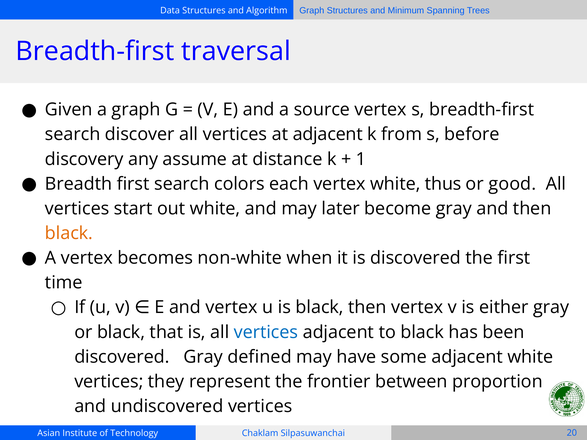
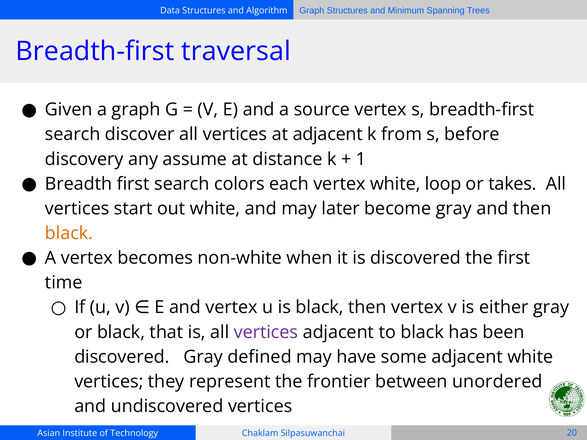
thus: thus -> loop (443, 184)
good: good -> takes (513, 184)
vertices colour: blue -> purple (266, 332)
proportion: proportion -> unordered (497, 382)
